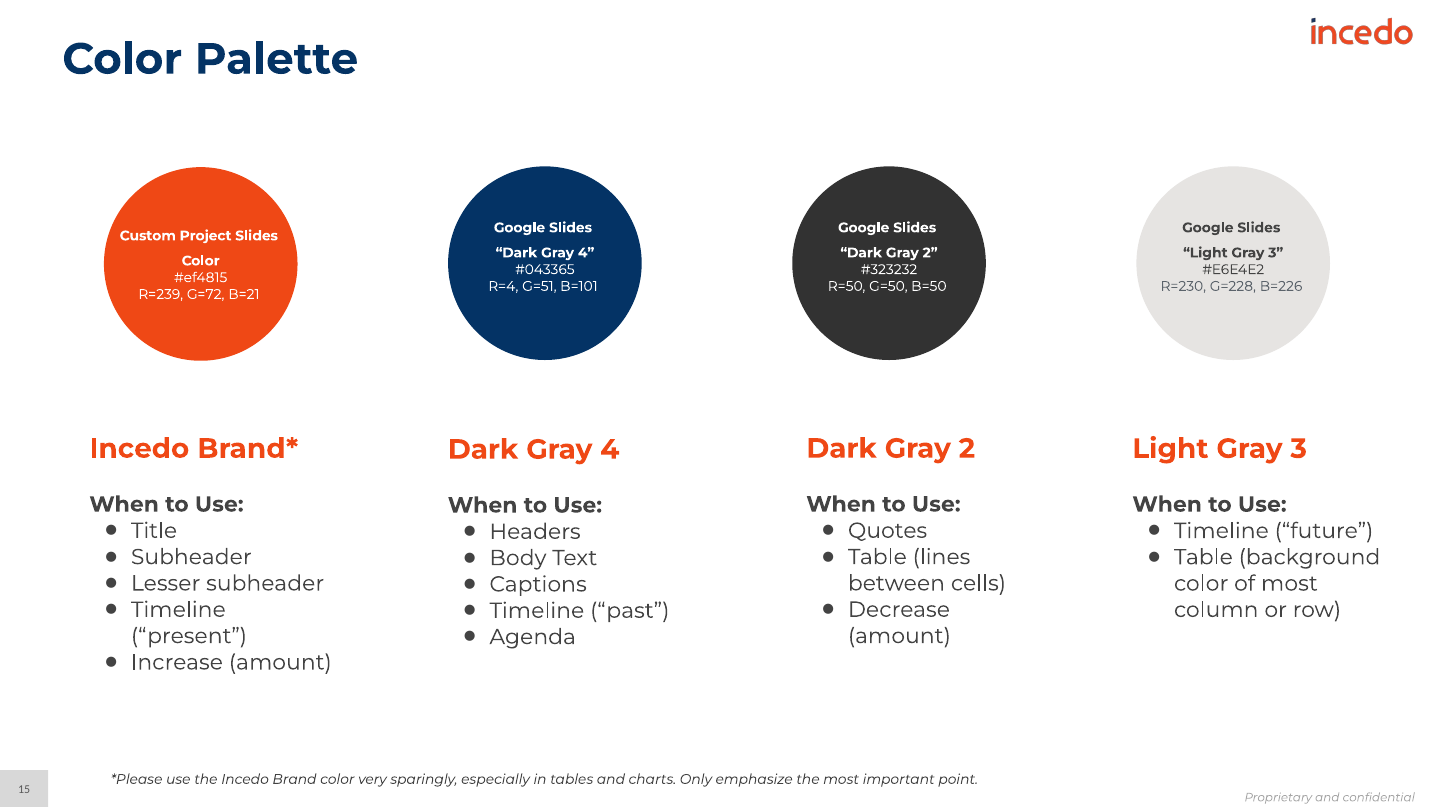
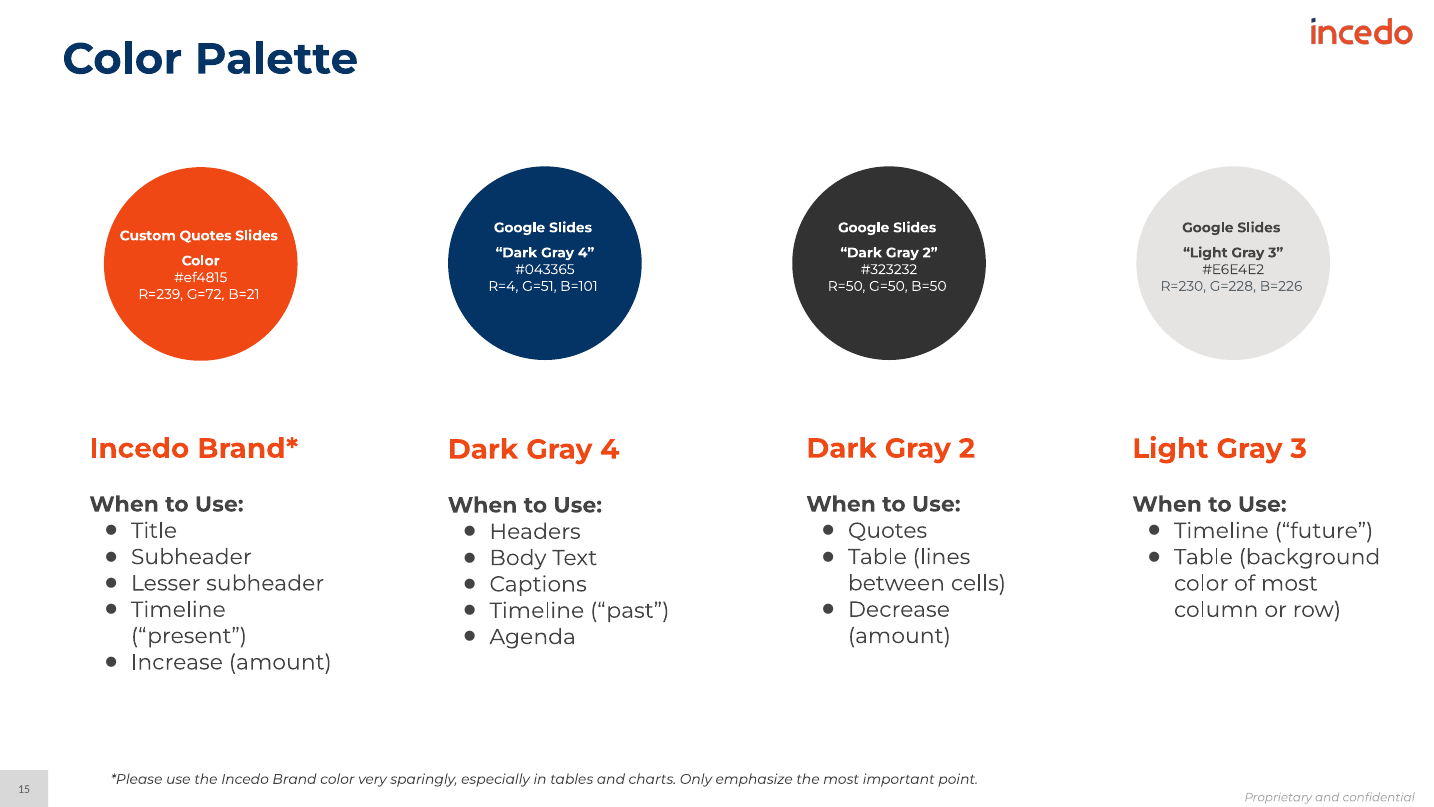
Custom Project: Project -> Quotes (206, 236)
